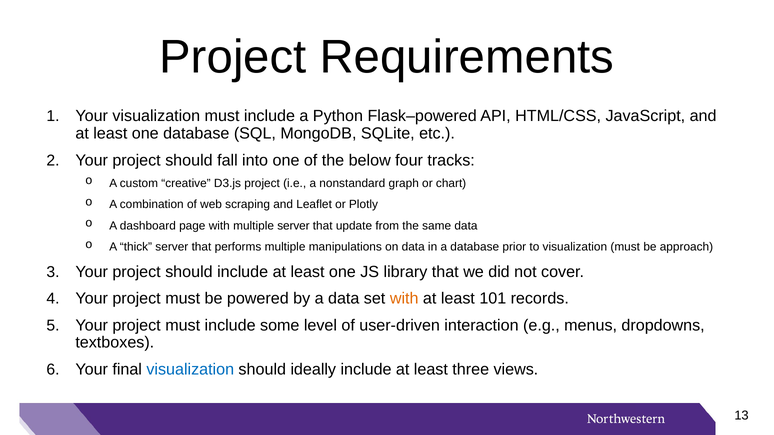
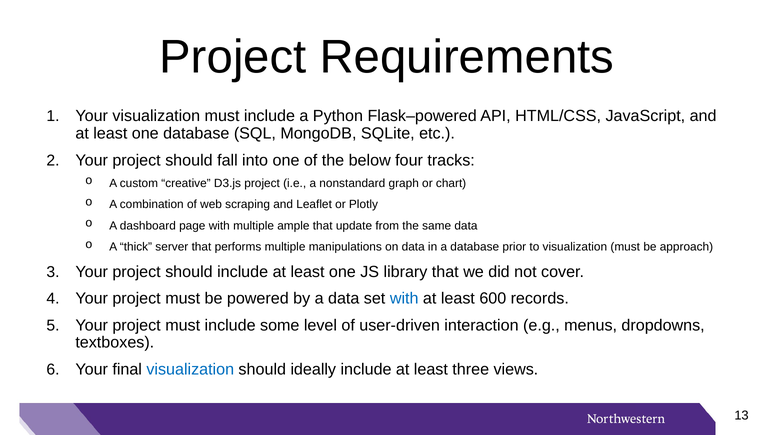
multiple server: server -> ample (293, 226)
with colour: orange -> blue (404, 299)
101: 101 -> 600 (493, 299)
